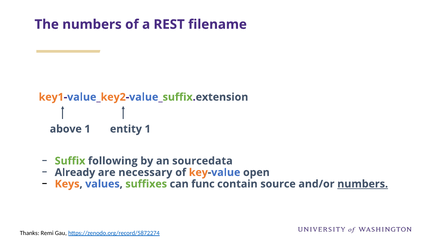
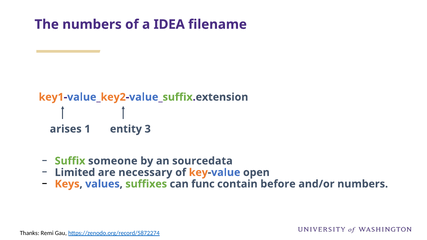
REST: REST -> IDEA (169, 24)
above: above -> arises (66, 129)
entity 1: 1 -> 3 (148, 129)
following: following -> someone (113, 161)
Already: Already -> Limited (75, 173)
source: source -> before (278, 184)
numbers underline: present -> none (363, 184)
